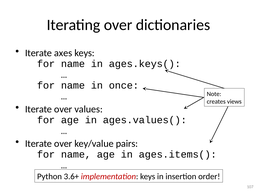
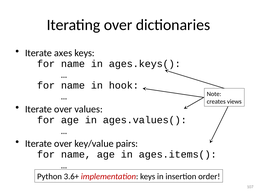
once: once -> hook (124, 85)
